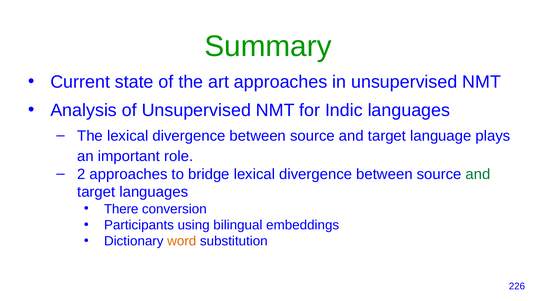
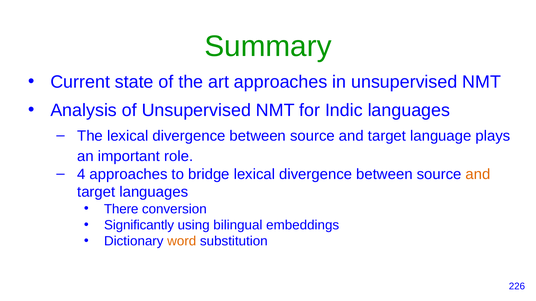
2: 2 -> 4 (81, 175)
and colour: green -> orange (478, 175)
Participants: Participants -> Significantly (139, 225)
